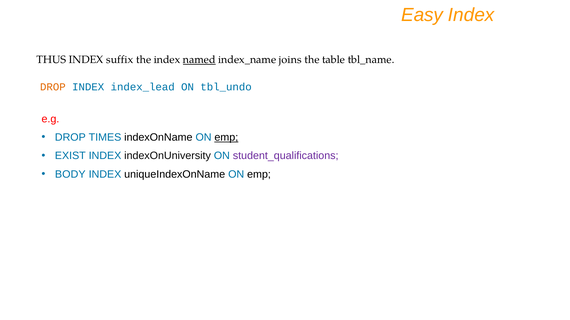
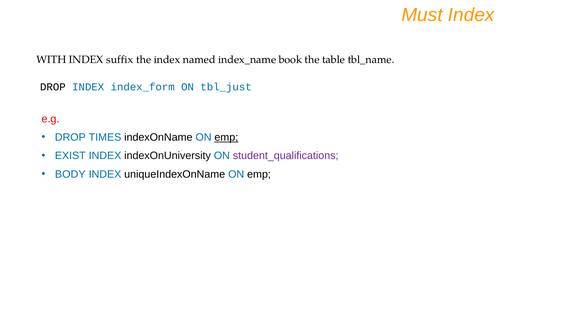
Easy: Easy -> Must (422, 15)
THUS: THUS -> WITH (51, 60)
named underline: present -> none (199, 60)
joins: joins -> book (290, 60)
DROP colour: orange -> black (53, 87)
index_lead: index_lead -> index_form (143, 87)
tbl_undo: tbl_undo -> tbl_just (226, 87)
